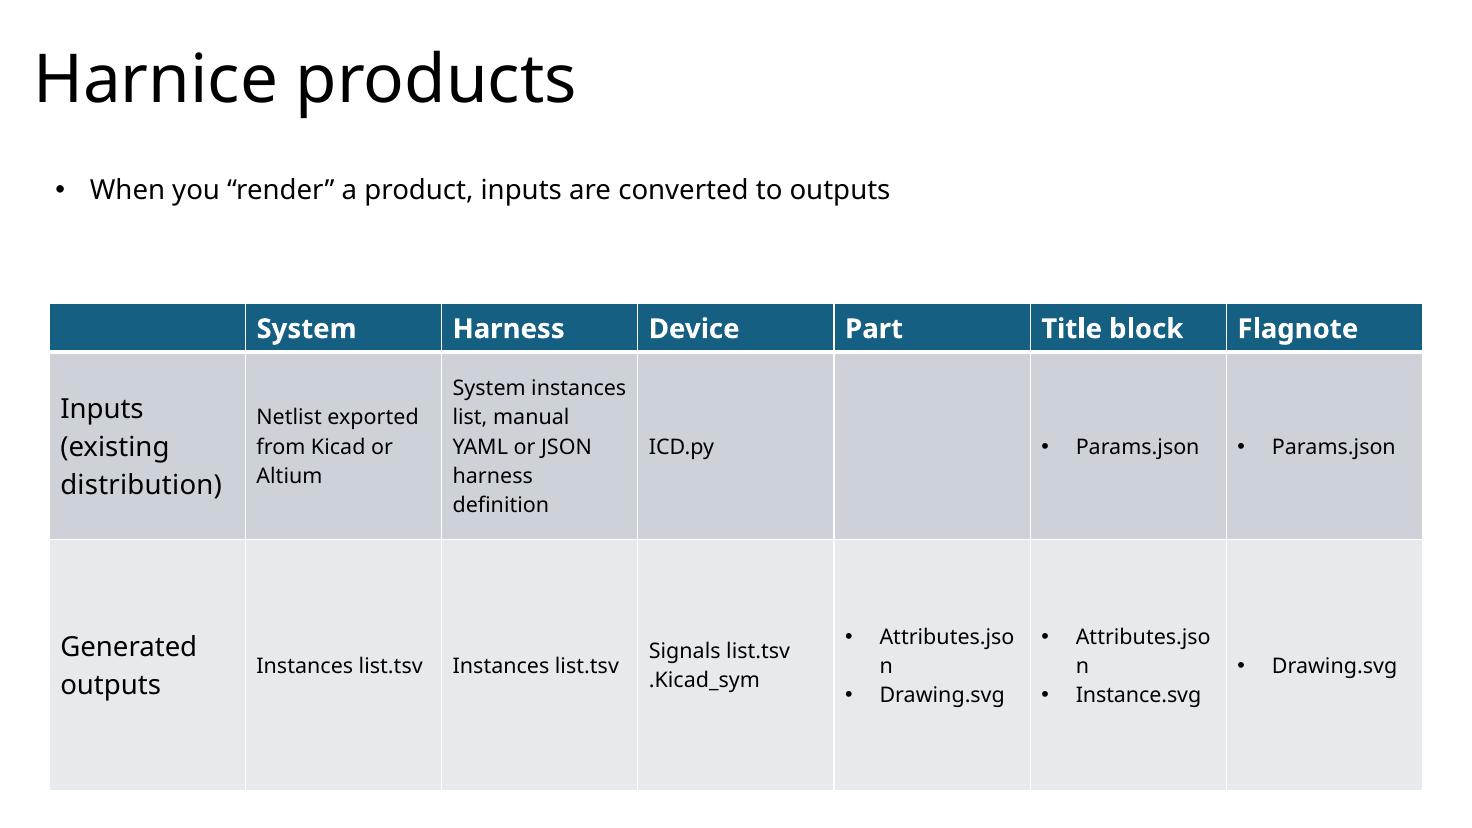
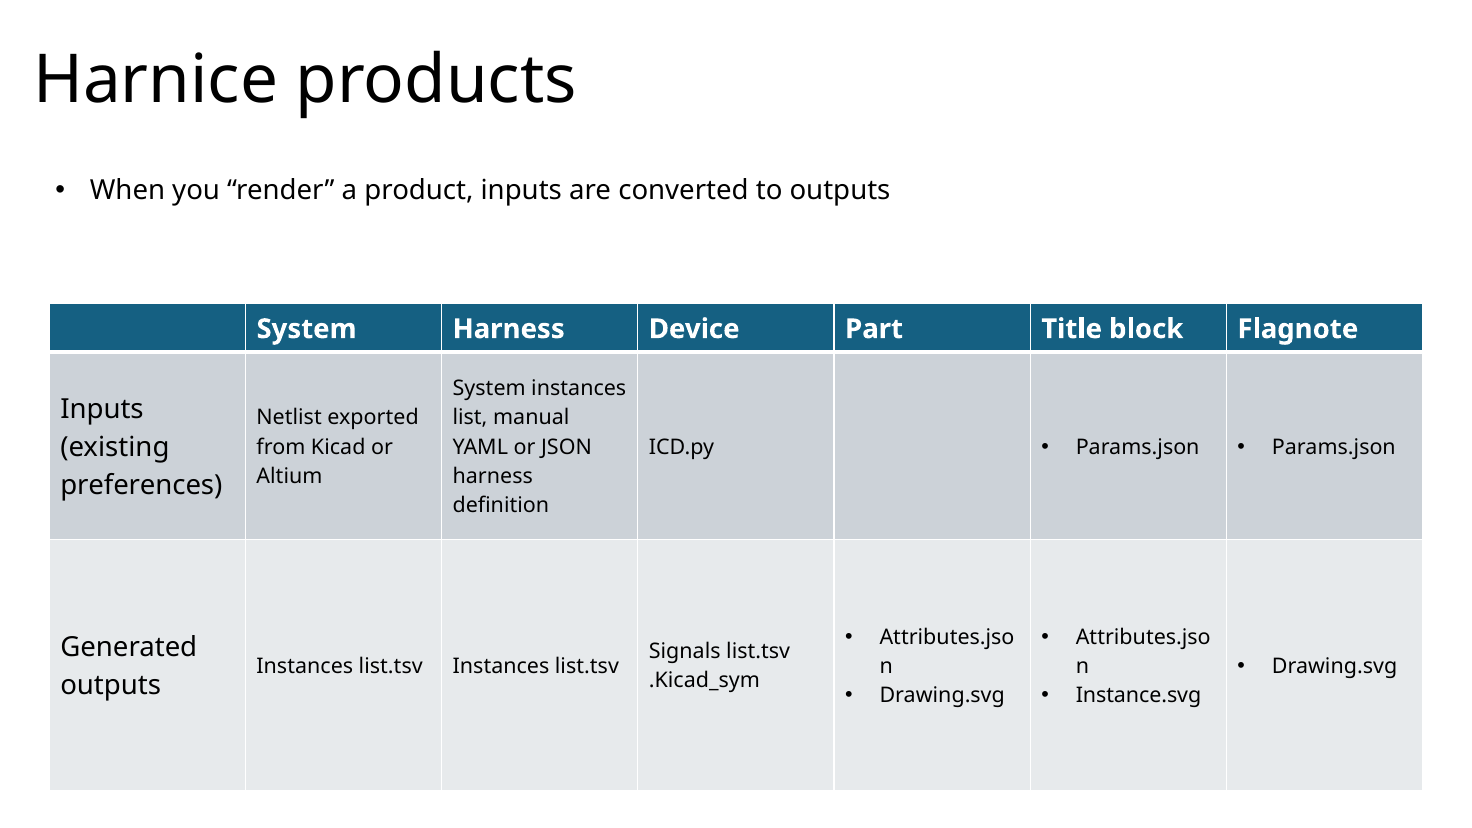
distribution: distribution -> preferences (141, 485)
